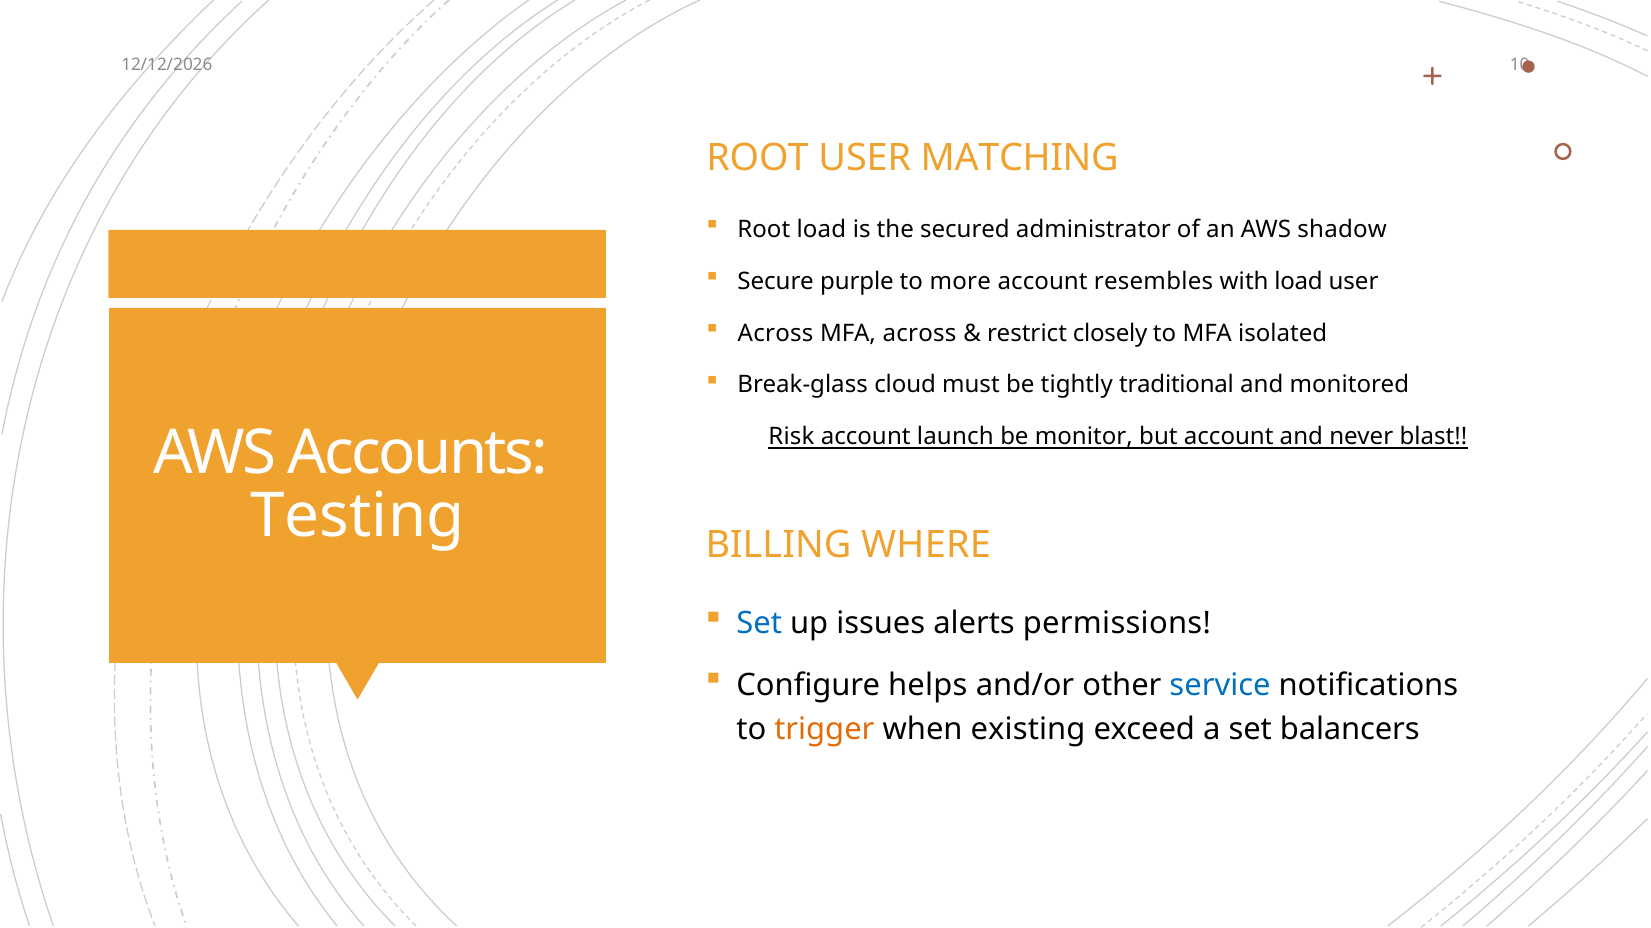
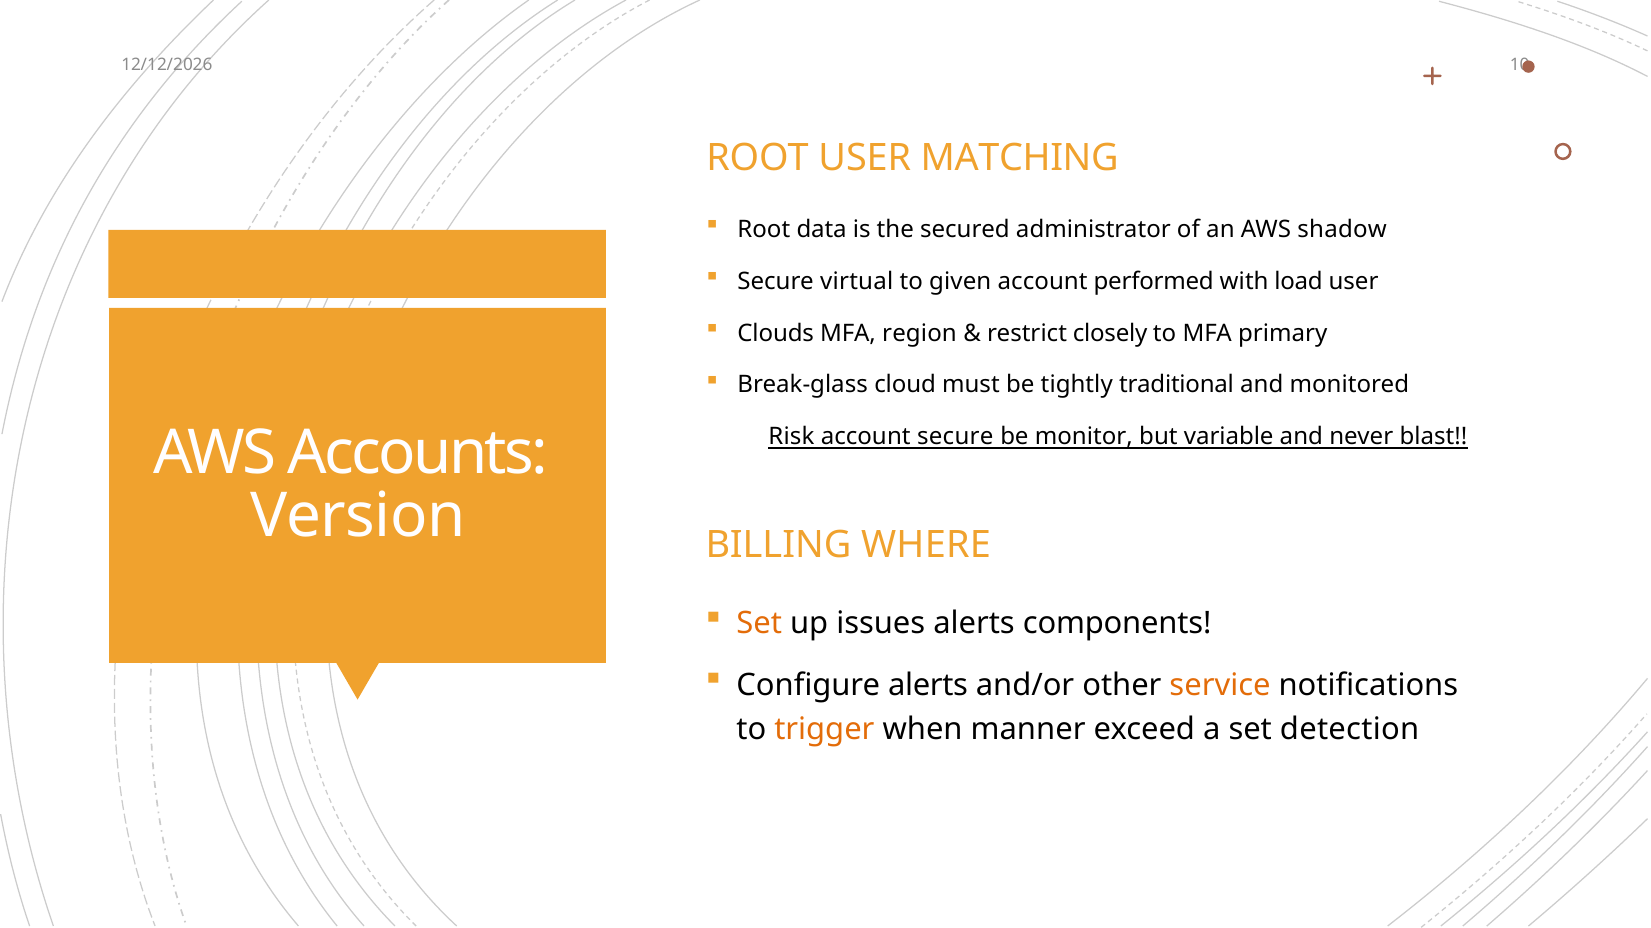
Root load: load -> data (822, 230)
purple: purple -> virtual (857, 282)
more: more -> given (960, 282)
resembles: resembles -> performed (1154, 282)
Across: Across -> Clouds (776, 333)
MFA across: across -> region (920, 333)
isolated: isolated -> primary (1283, 333)
account launch: launch -> secure (955, 437)
but account: account -> variable (1229, 437)
Testing: Testing -> Version (358, 517)
Set colour: blue -> orange (759, 624)
permissions: permissions -> components (1117, 624)
Configure helps: helps -> alerts (928, 685)
service colour: blue -> orange (1220, 685)
existing: existing -> manner (1028, 730)
balancers: balancers -> detection (1350, 730)
